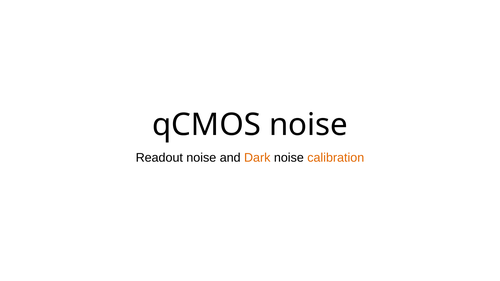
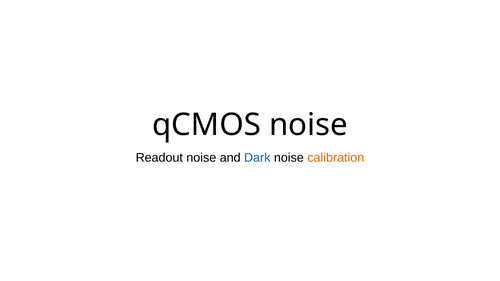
Dark colour: orange -> blue (257, 158)
